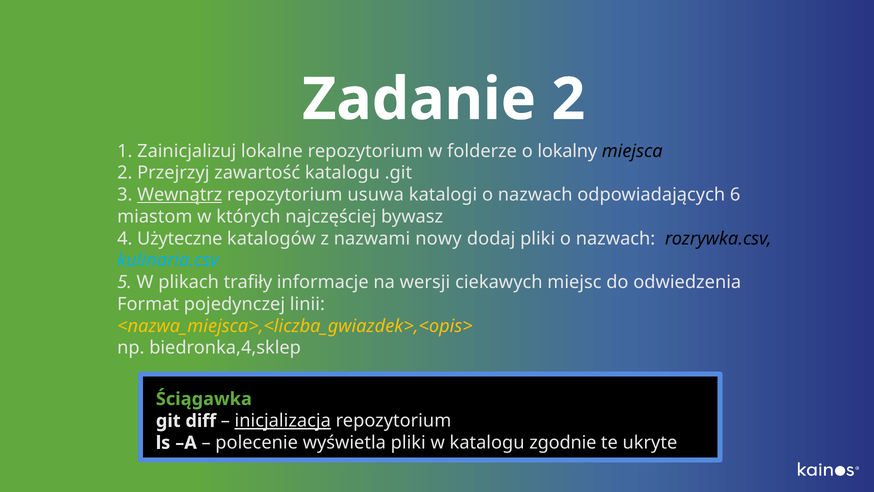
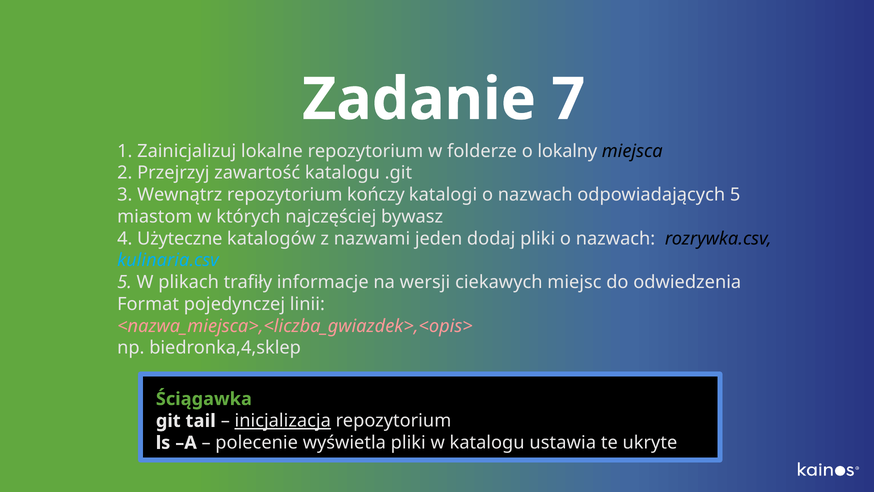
Zadanie 2: 2 -> 7 (568, 99)
Wewnątrz underline: present -> none (180, 195)
usuwa: usuwa -> kończy (376, 195)
odpowiadających 6: 6 -> 5 (735, 195)
nowy: nowy -> jeden (439, 238)
<nazwa_miejsca>,<liczba_gwiazdek>,<opis> colour: yellow -> pink (295, 326)
diff: diff -> tail (201, 421)
zgodnie: zgodnie -> ustawia (563, 442)
